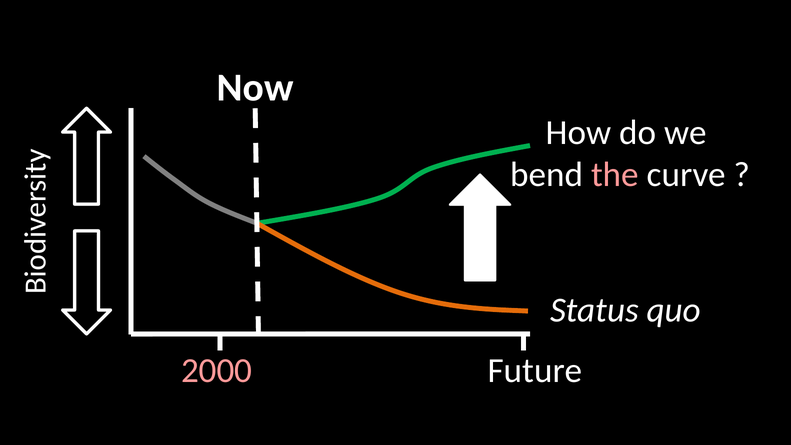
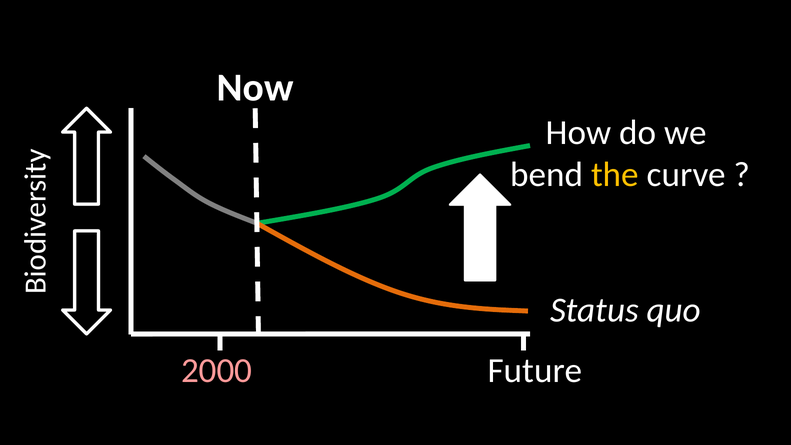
the colour: pink -> yellow (615, 175)
